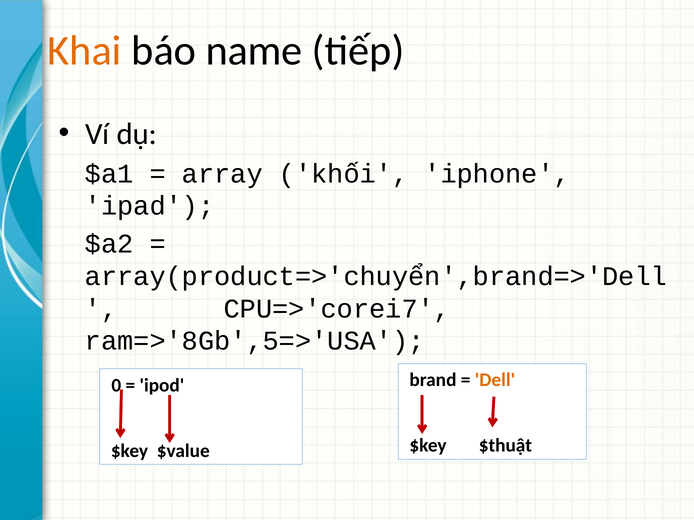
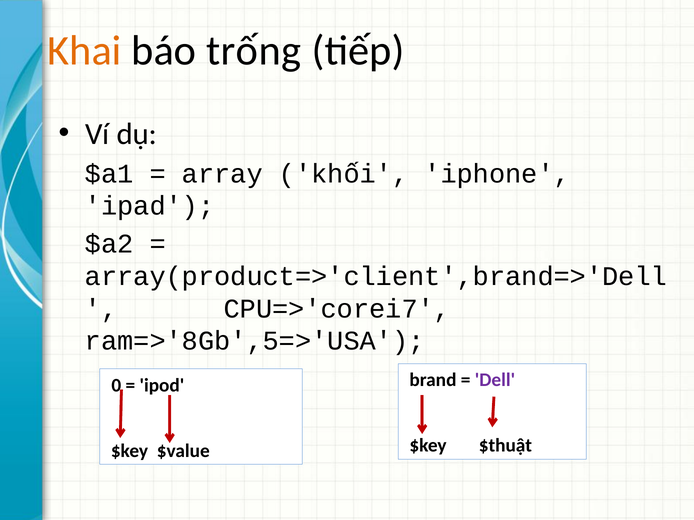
name: name -> trống (254, 51)
array(product=>'chuyển',brand=>'Dell: array(product=>'chuyển',brand=>'Dell -> array(product=>'client',brand=>'Dell (376, 277)
Dell colour: orange -> purple (495, 380)
